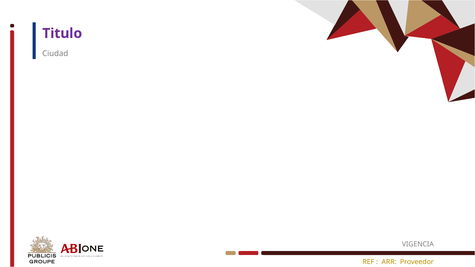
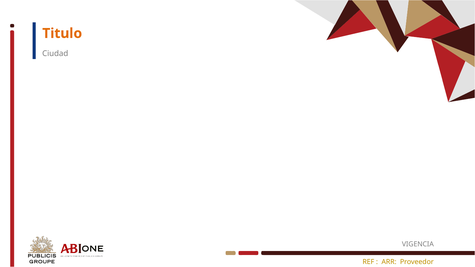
Titulo colour: purple -> orange (62, 33)
